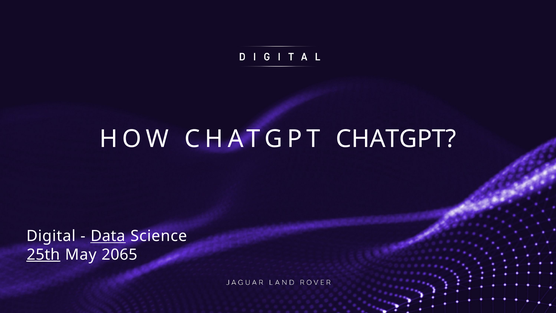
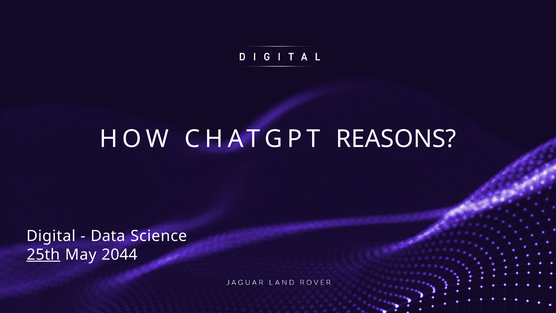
CHATGPT CHATGPT: CHATGPT -> REASONS (396, 139)
Data underline: present -> none (108, 236)
2065: 2065 -> 2044 (119, 254)
